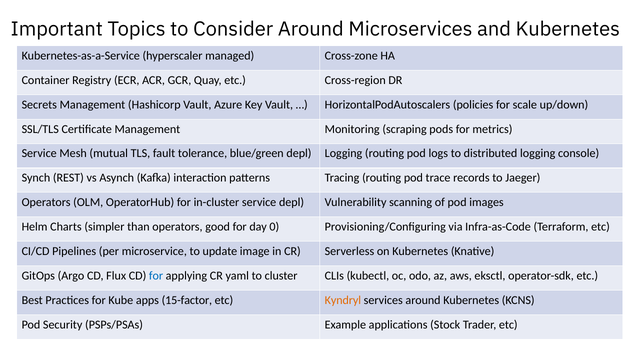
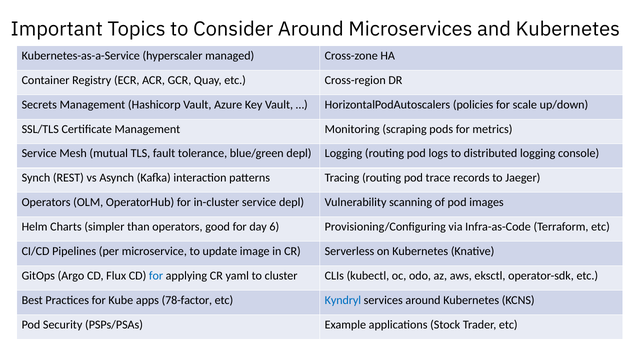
0: 0 -> 6 (274, 227)
15-factor: 15-factor -> 78-factor (187, 300)
Kyndryl colour: orange -> blue (343, 300)
